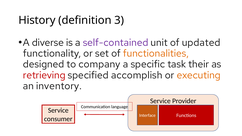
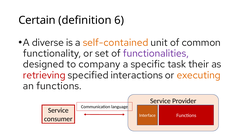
History: History -> Certain (37, 20)
3: 3 -> 6 (119, 20)
self-contained colour: purple -> orange (116, 43)
updated: updated -> common (201, 43)
functionalities colour: orange -> purple (156, 53)
accomplish: accomplish -> interactions (137, 75)
an inventory: inventory -> functions (59, 86)
